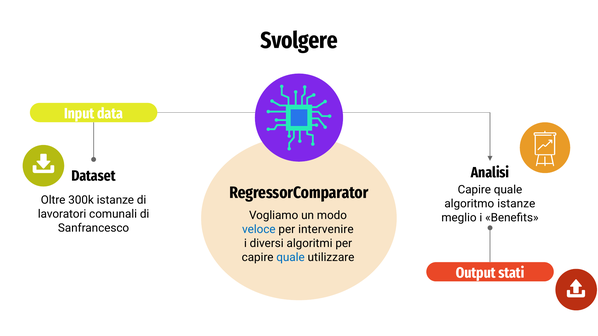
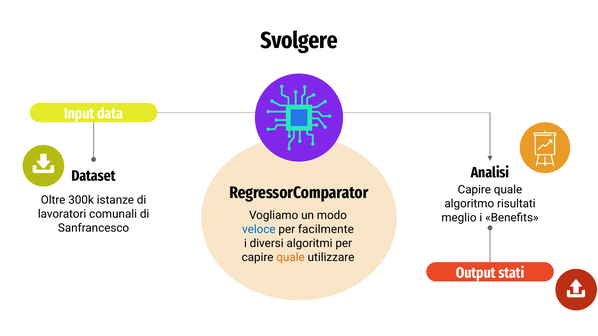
algoritmo istanze: istanze -> risultati (516, 204)
intervenire: intervenire -> facilmente (326, 230)
quale colour: blue -> orange (291, 257)
